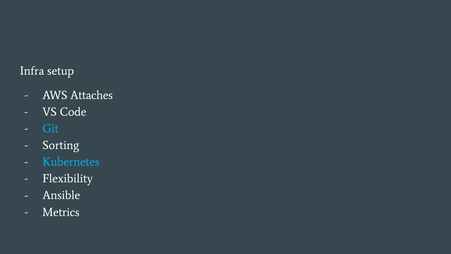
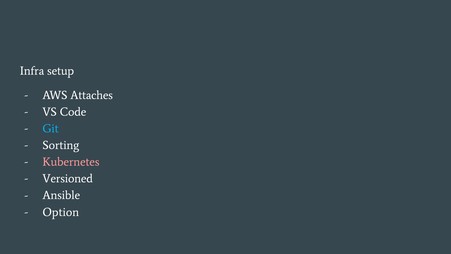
Kubernetes colour: light blue -> pink (71, 162)
Flexibility: Flexibility -> Versioned (68, 178)
Metrics: Metrics -> Option (61, 212)
